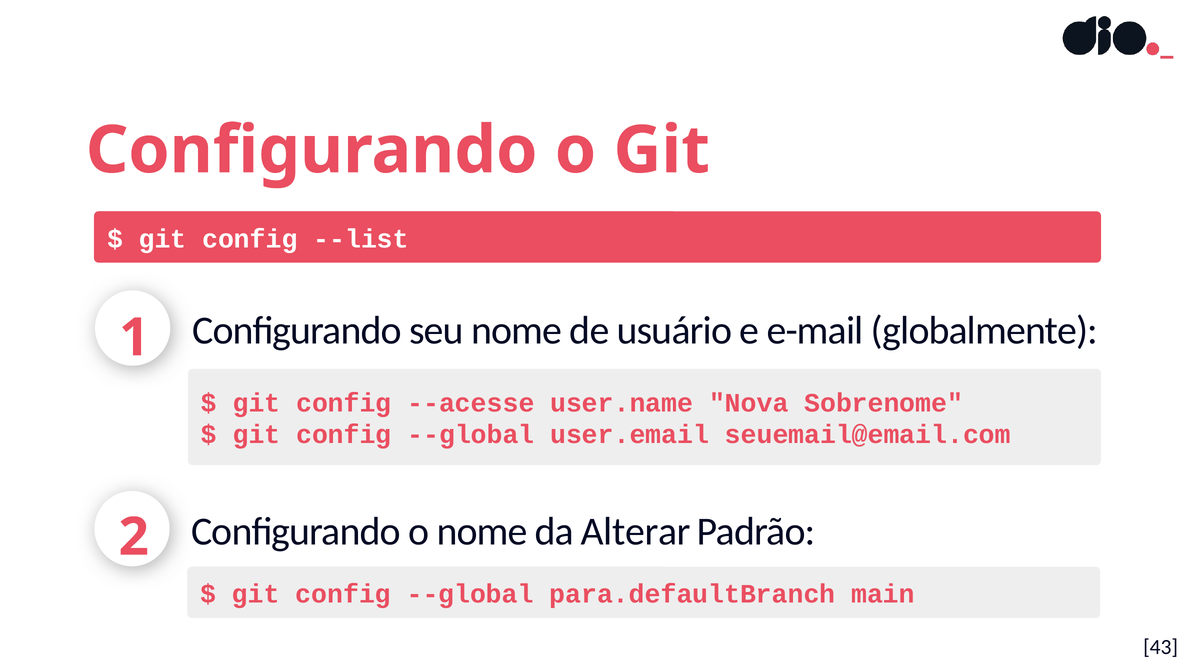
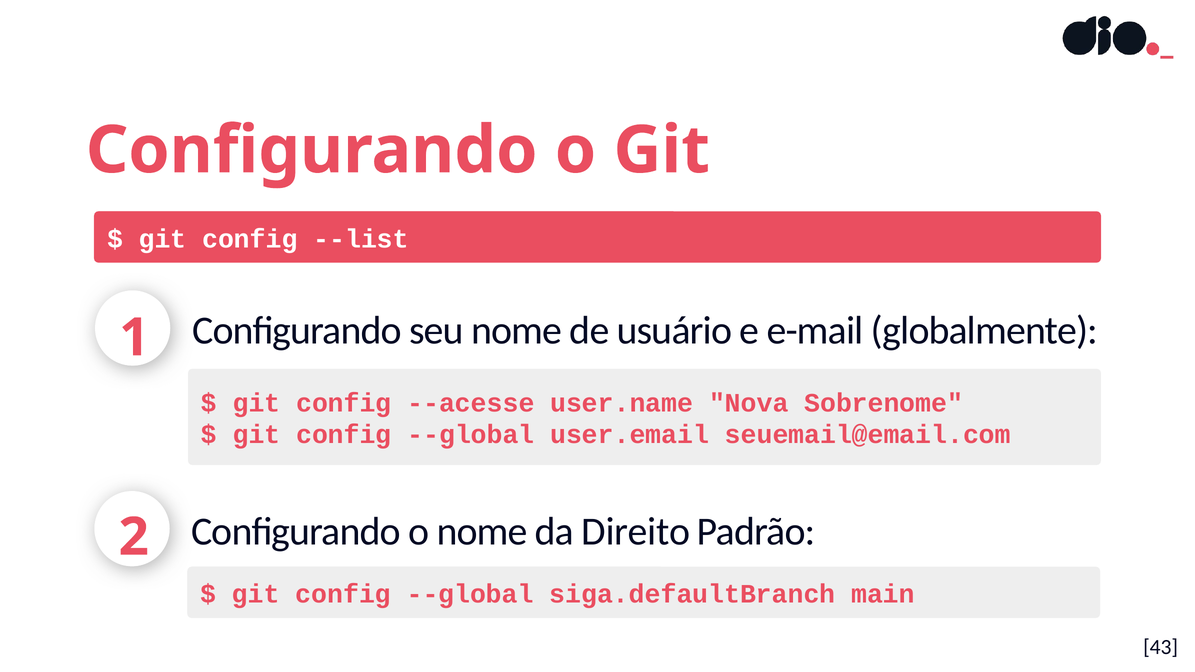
Alterar: Alterar -> Direito (636, 532)
para.defaultBranch: para.defaultBranch -> siga.defaultBranch (692, 594)
